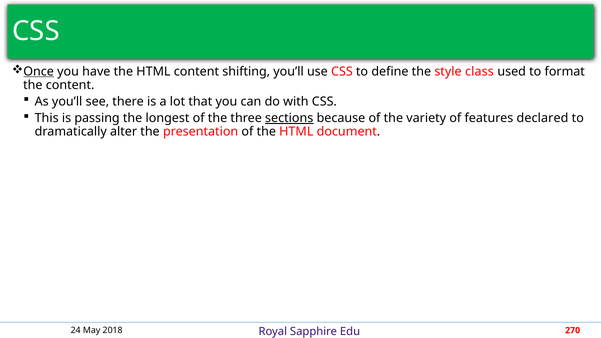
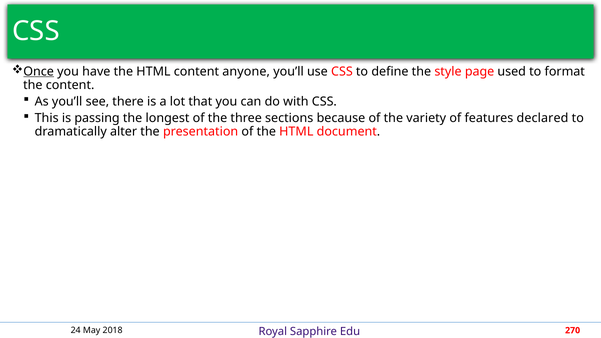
shifting: shifting -> anyone (246, 71)
class: class -> page (480, 71)
sections underline: present -> none (289, 118)
